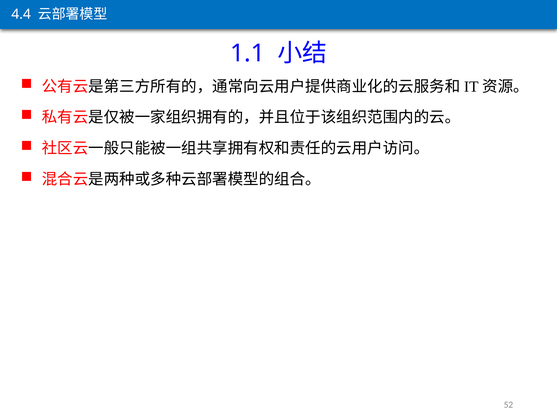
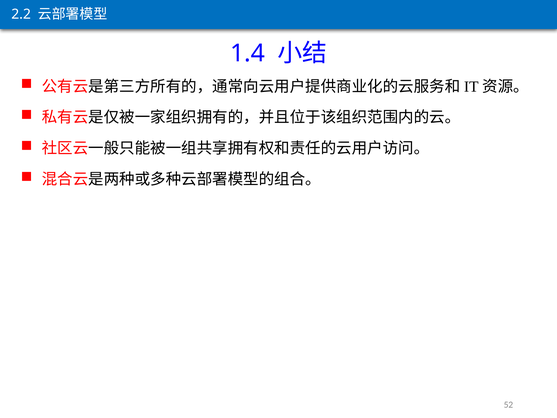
4.4: 4.4 -> 2.2 (21, 14)
1.1: 1.1 -> 1.4 (247, 53)
